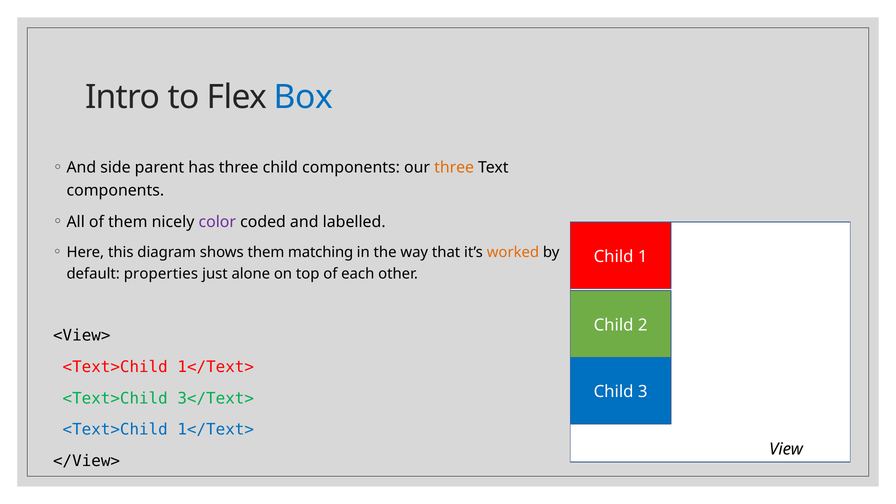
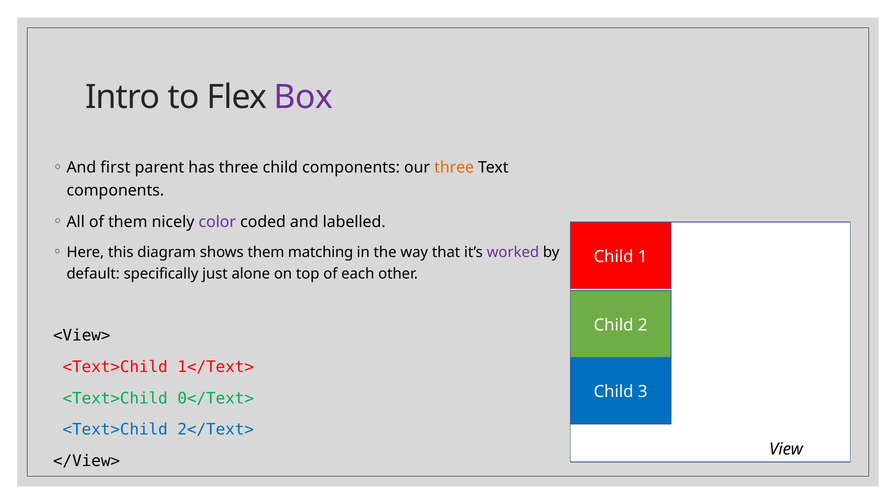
Box colour: blue -> purple (304, 97)
side: side -> first (115, 168)
worked colour: orange -> purple (513, 252)
properties: properties -> specifically (161, 274)
3</Text>: 3</Text> -> 0</Text> (216, 398)
1</Text>: 1</Text> -> 2</Text> (216, 430)
